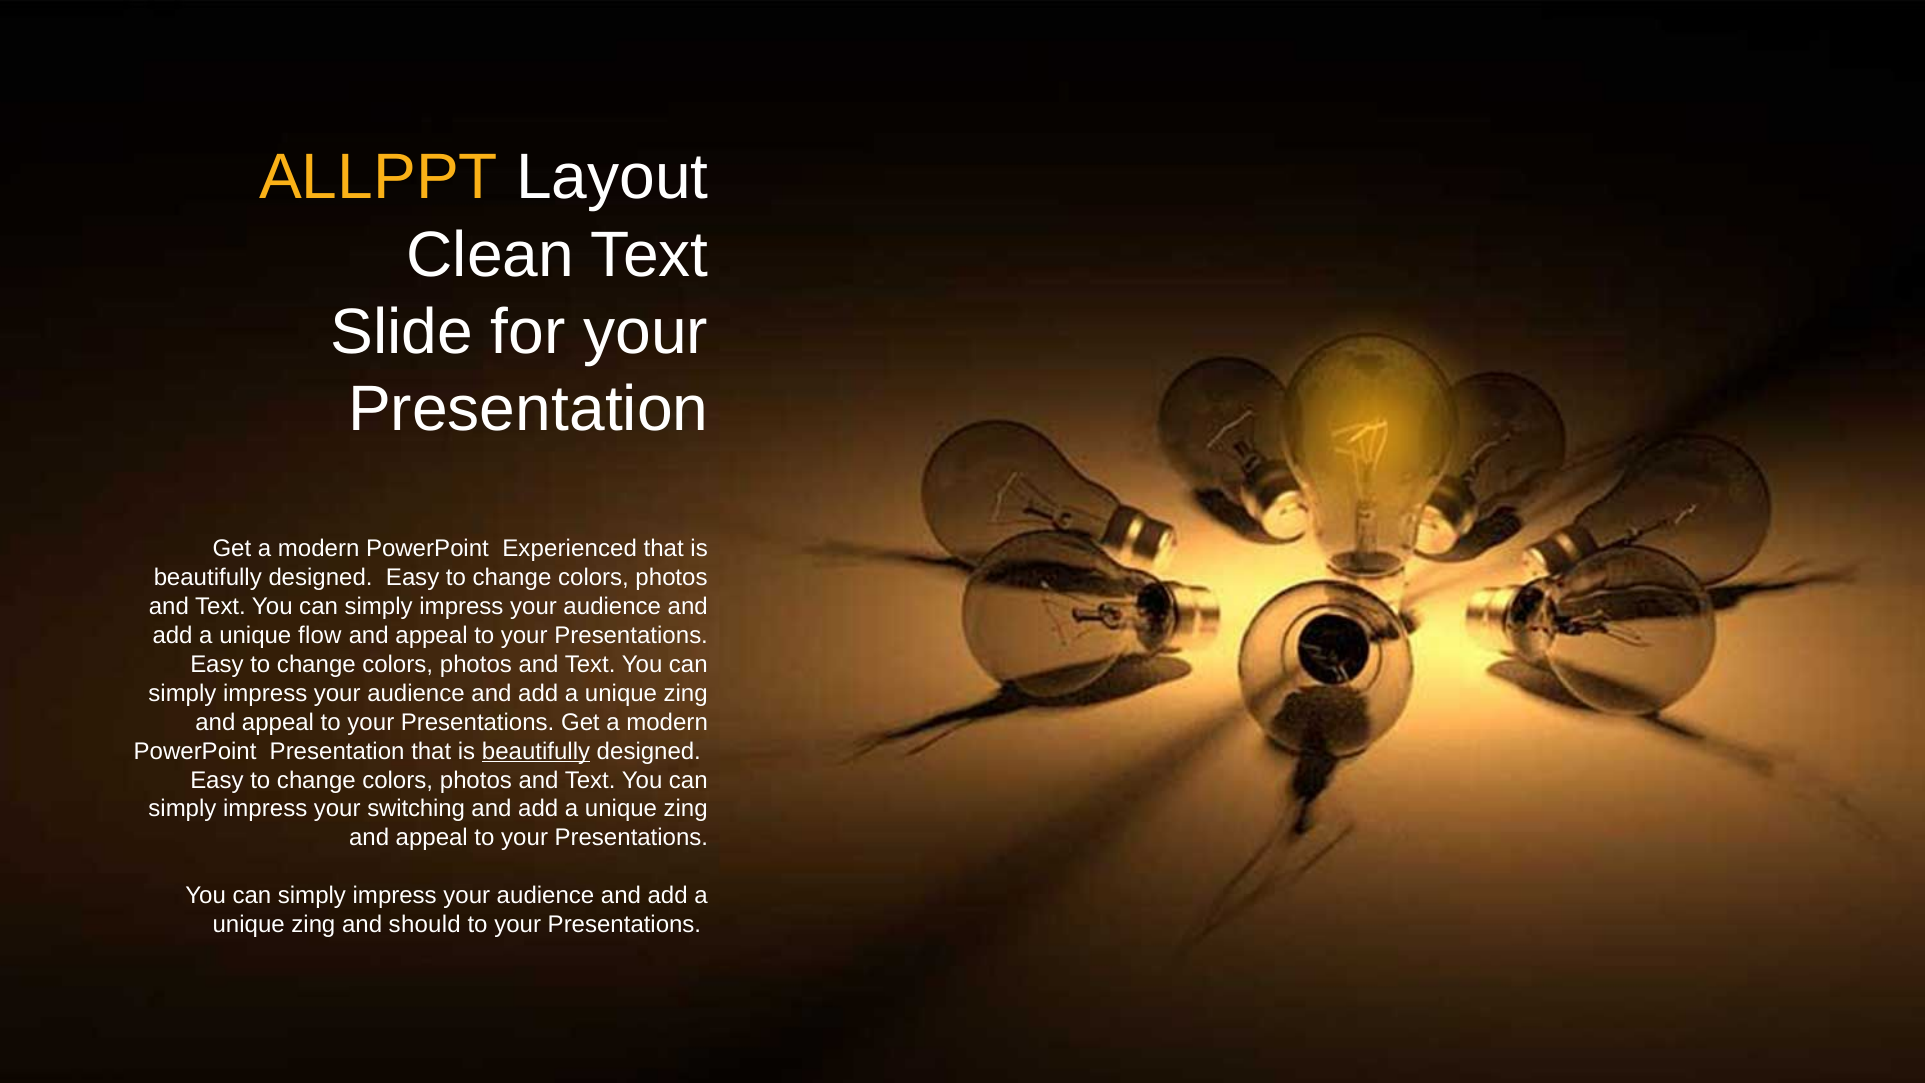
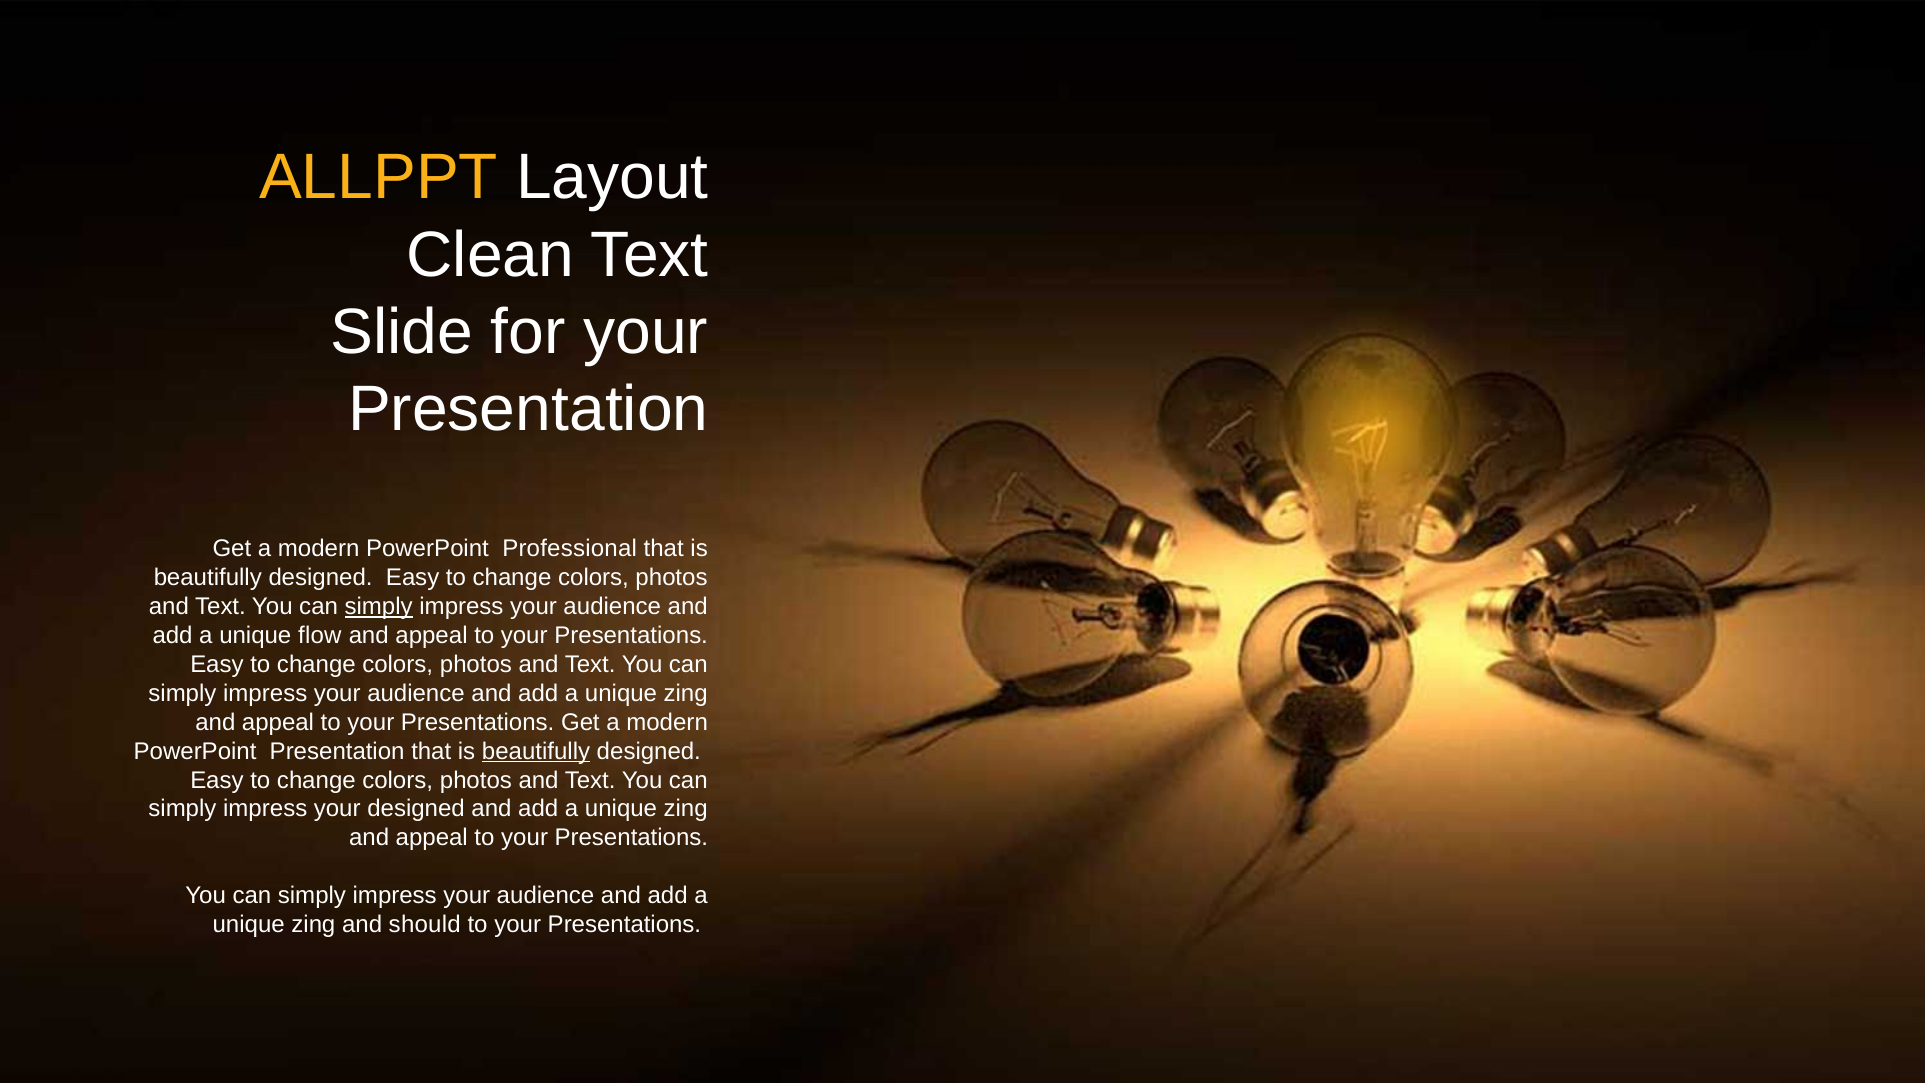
Experienced: Experienced -> Professional (570, 549)
simply underline: none -> present (379, 607)
your switching: switching -> designed (416, 809)
